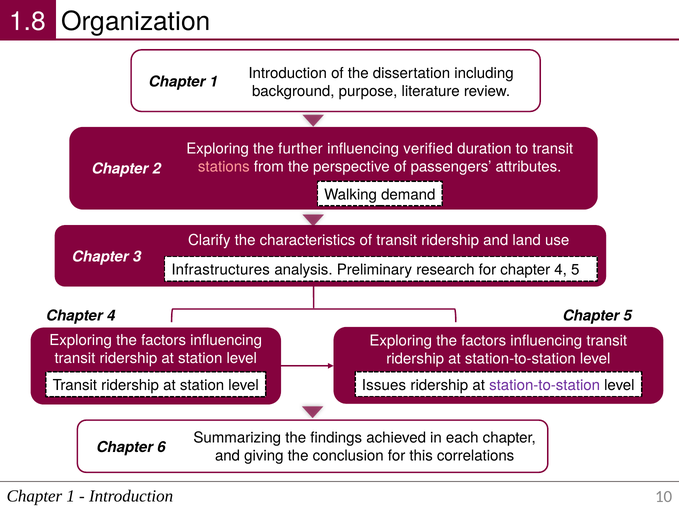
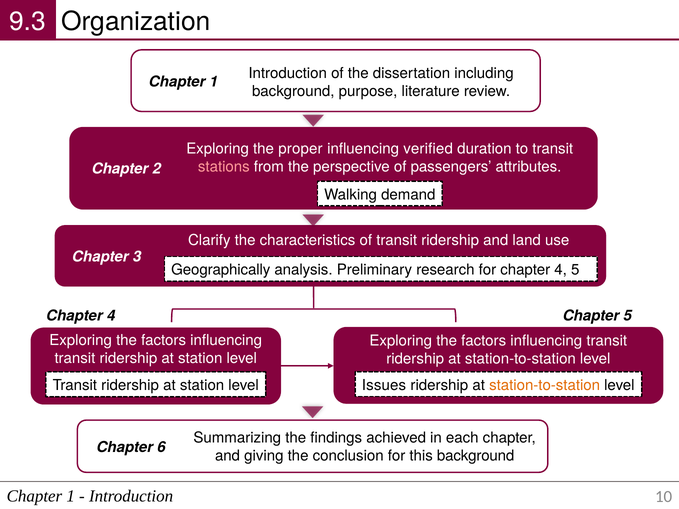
1.8: 1.8 -> 9.3 (27, 22)
further: further -> proper (300, 149)
Infrastructures: Infrastructures -> Geographically (221, 270)
station-to-station colour: purple -> orange (545, 385)
this correlations: correlations -> background (476, 456)
